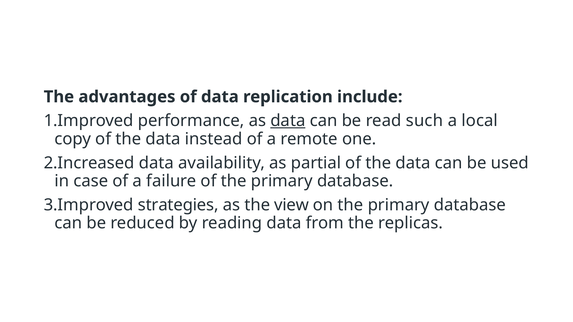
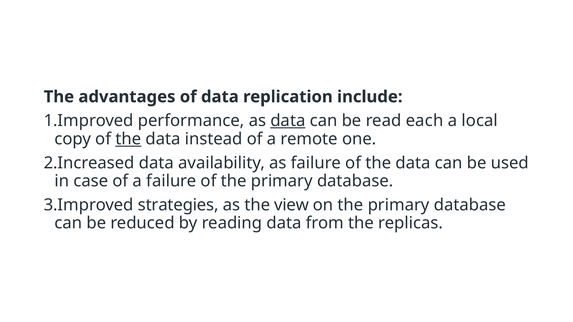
such: such -> each (425, 121)
the underline: none -> present (128, 139)
as partial: partial -> failure (316, 163)
